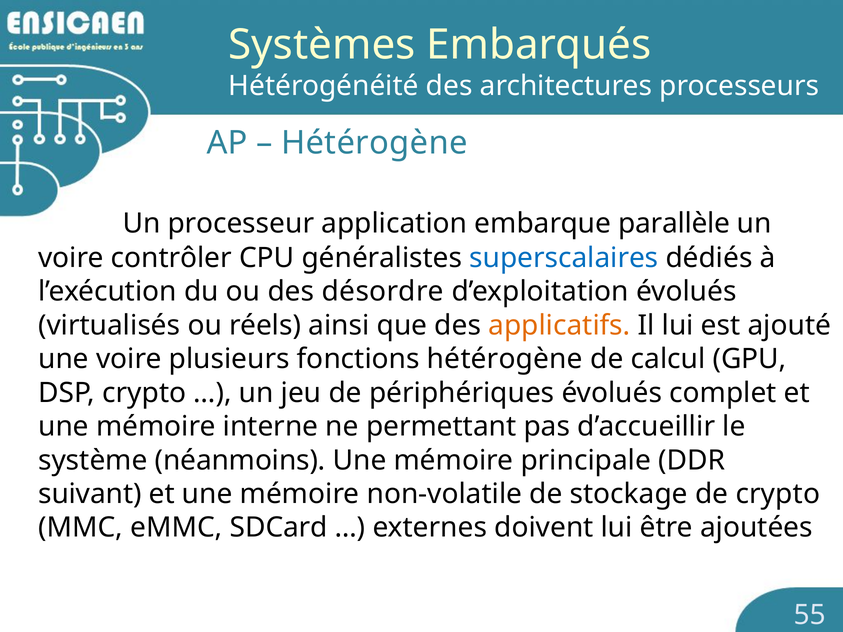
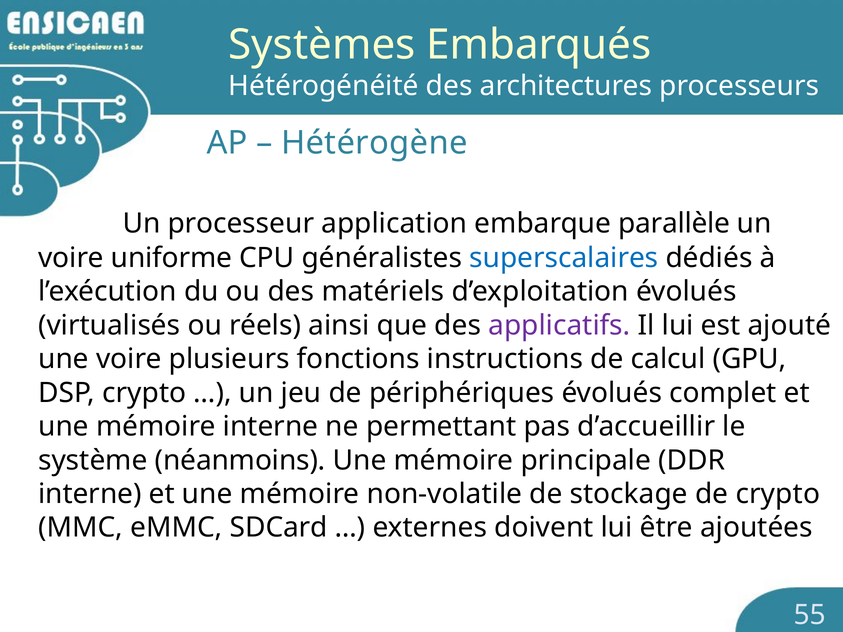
contrôler: contrôler -> uniforme (171, 258)
désordre: désordre -> matériels (383, 292)
applicatifs colour: orange -> purple (559, 326)
fonctions hétérogène: hétérogène -> instructions (505, 359)
suivant: suivant -> interne (90, 494)
